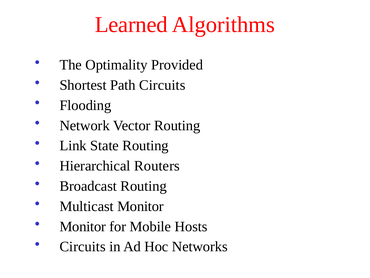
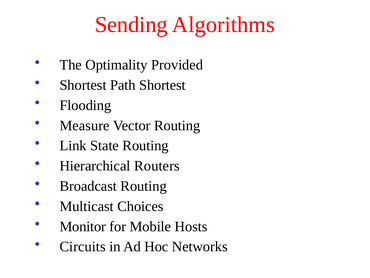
Learned: Learned -> Sending (131, 25)
Path Circuits: Circuits -> Shortest (162, 85)
Network: Network -> Measure (85, 125)
Multicast Monitor: Monitor -> Choices (140, 206)
